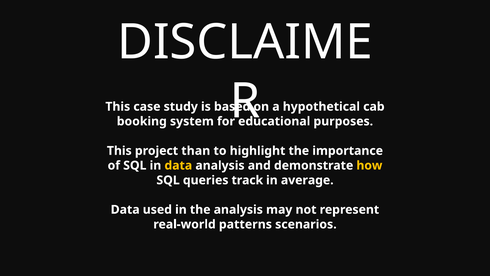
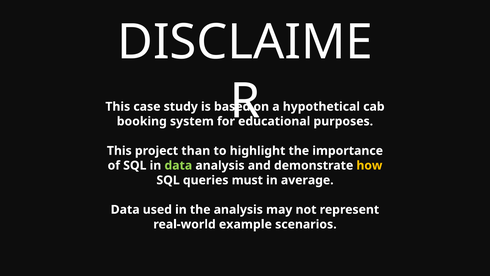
data colour: yellow -> light green (178, 165)
track: track -> must (247, 180)
patterns: patterns -> example (245, 224)
